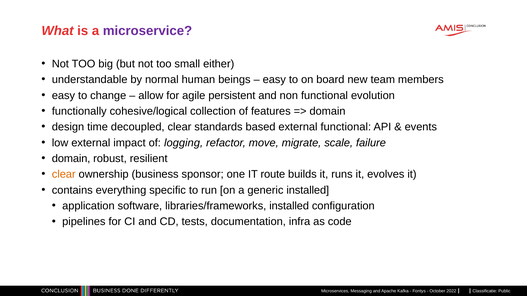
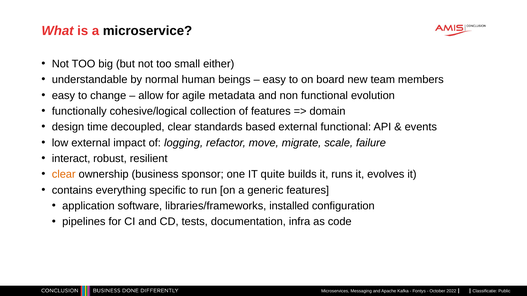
microservice colour: purple -> black (147, 31)
persistent: persistent -> metadata (232, 96)
domain: domain -> interact (71, 159)
route: route -> quite (273, 175)
generic installed: installed -> features (308, 190)
